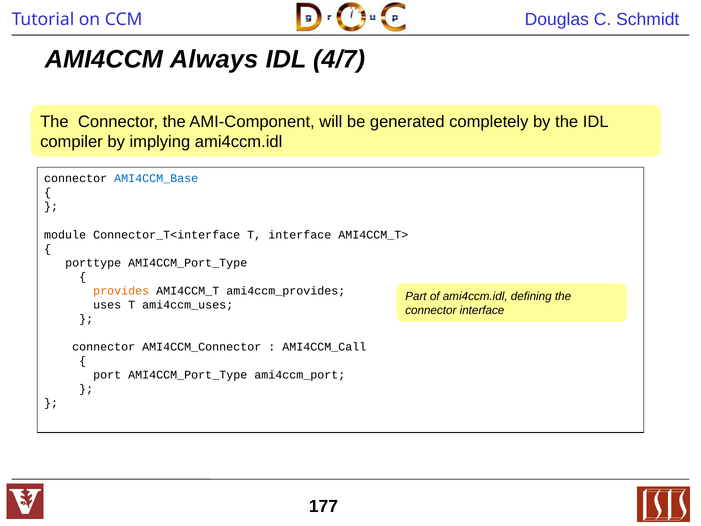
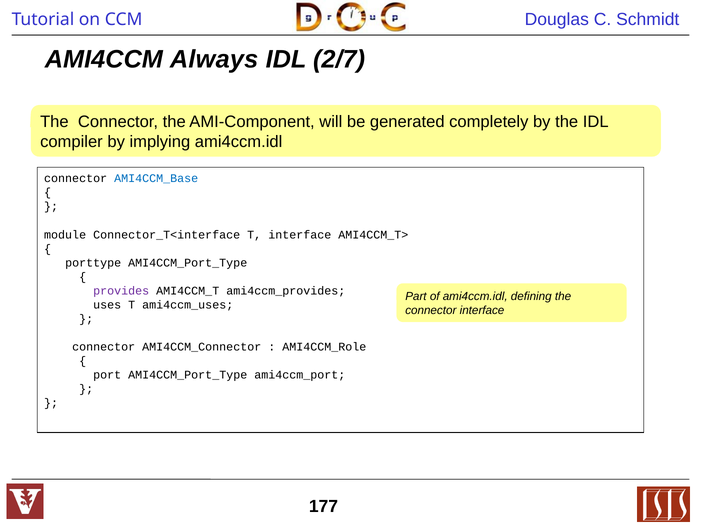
4/7: 4/7 -> 2/7 (339, 59)
provides colour: orange -> purple (121, 291)
AMI4CCM_Call: AMI4CCM_Call -> AMI4CCM_Role (324, 347)
